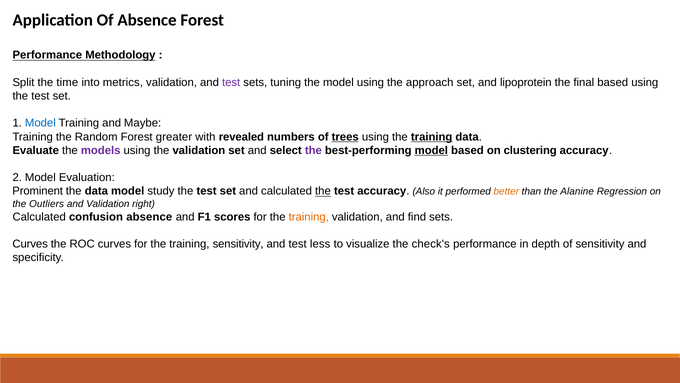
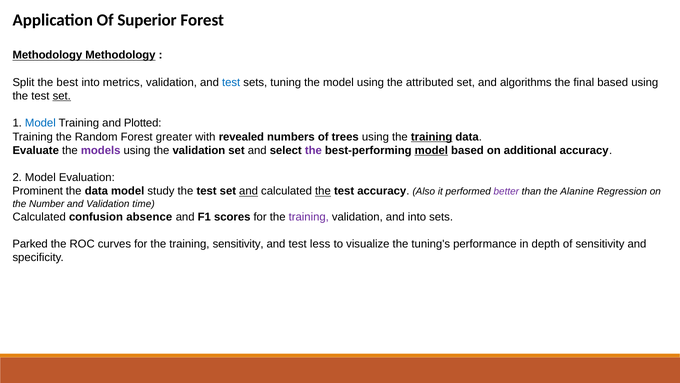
Of Absence: Absence -> Superior (147, 20)
Performance: Performance -> Methodology (47, 55)
time: time -> best (67, 82)
test colour: purple -> blue (231, 82)
approach: approach -> attributed (430, 82)
lipoprotein: lipoprotein -> algorithms (526, 82)
set underline: none -> present (62, 96)
Maybe: Maybe -> Plotted (143, 123)
trees underline: present -> none (345, 137)
clustering: clustering -> additional (530, 150)
and underline: none -> present (249, 191)
better colour: orange -> purple (506, 191)
Outliers: Outliers -> Number (47, 204)
right: right -> time (144, 204)
training colour: orange -> purple (309, 216)
and find: find -> into (417, 216)
Curves: Curves -> Parked (30, 244)
check's: check's -> tuning's (431, 244)
